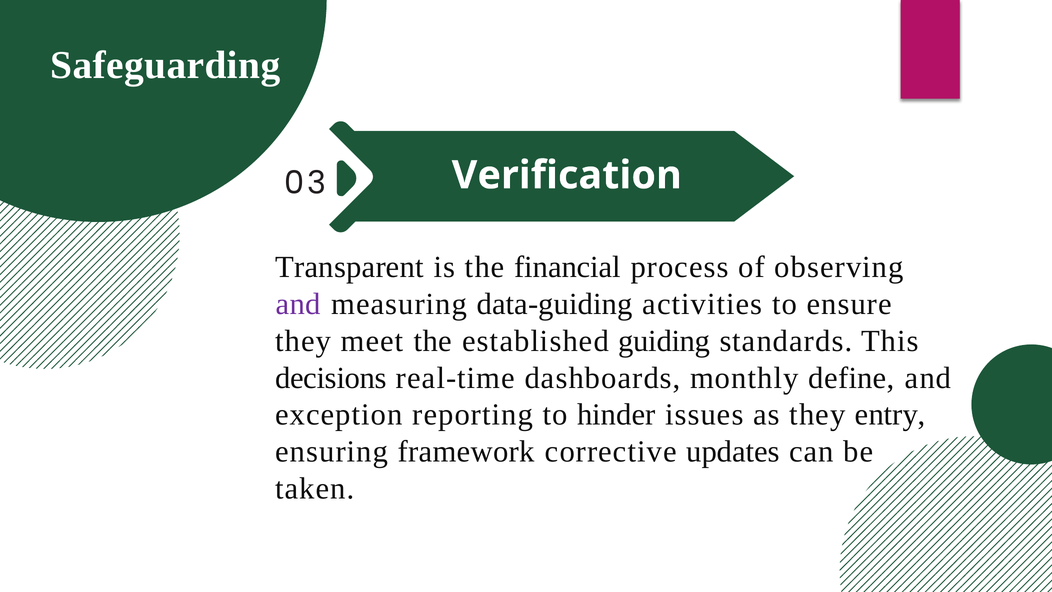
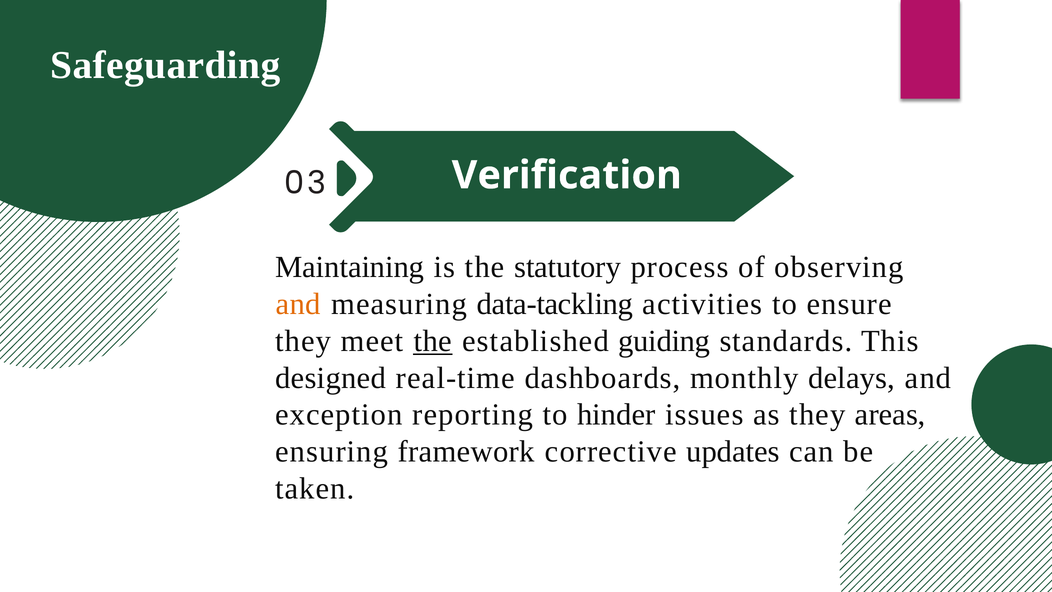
Transparent: Transparent -> Maintaining (350, 267)
financial: financial -> statutory (568, 267)
and colour: purple -> orange (298, 304)
data-guiding: data-guiding -> data-tackling (555, 304)
the underline: none -> present (433, 341)
decisions: decisions -> designed (331, 378)
define: define -> delays (852, 378)
entry: entry -> areas (890, 415)
